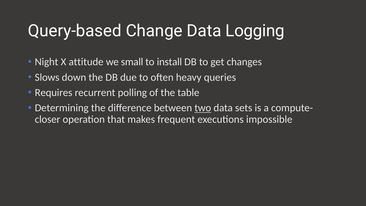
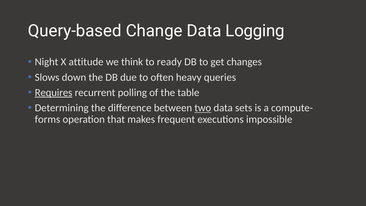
small: small -> think (132, 62)
install: install -> ready (169, 62)
Requires underline: none -> present (54, 93)
closer: closer -> forms (47, 119)
